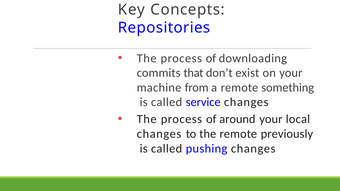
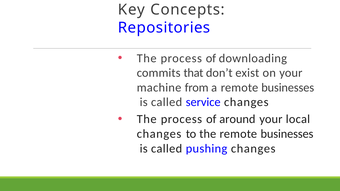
a remote something: something -> businesses (288, 88)
the remote previously: previously -> businesses (287, 134)
